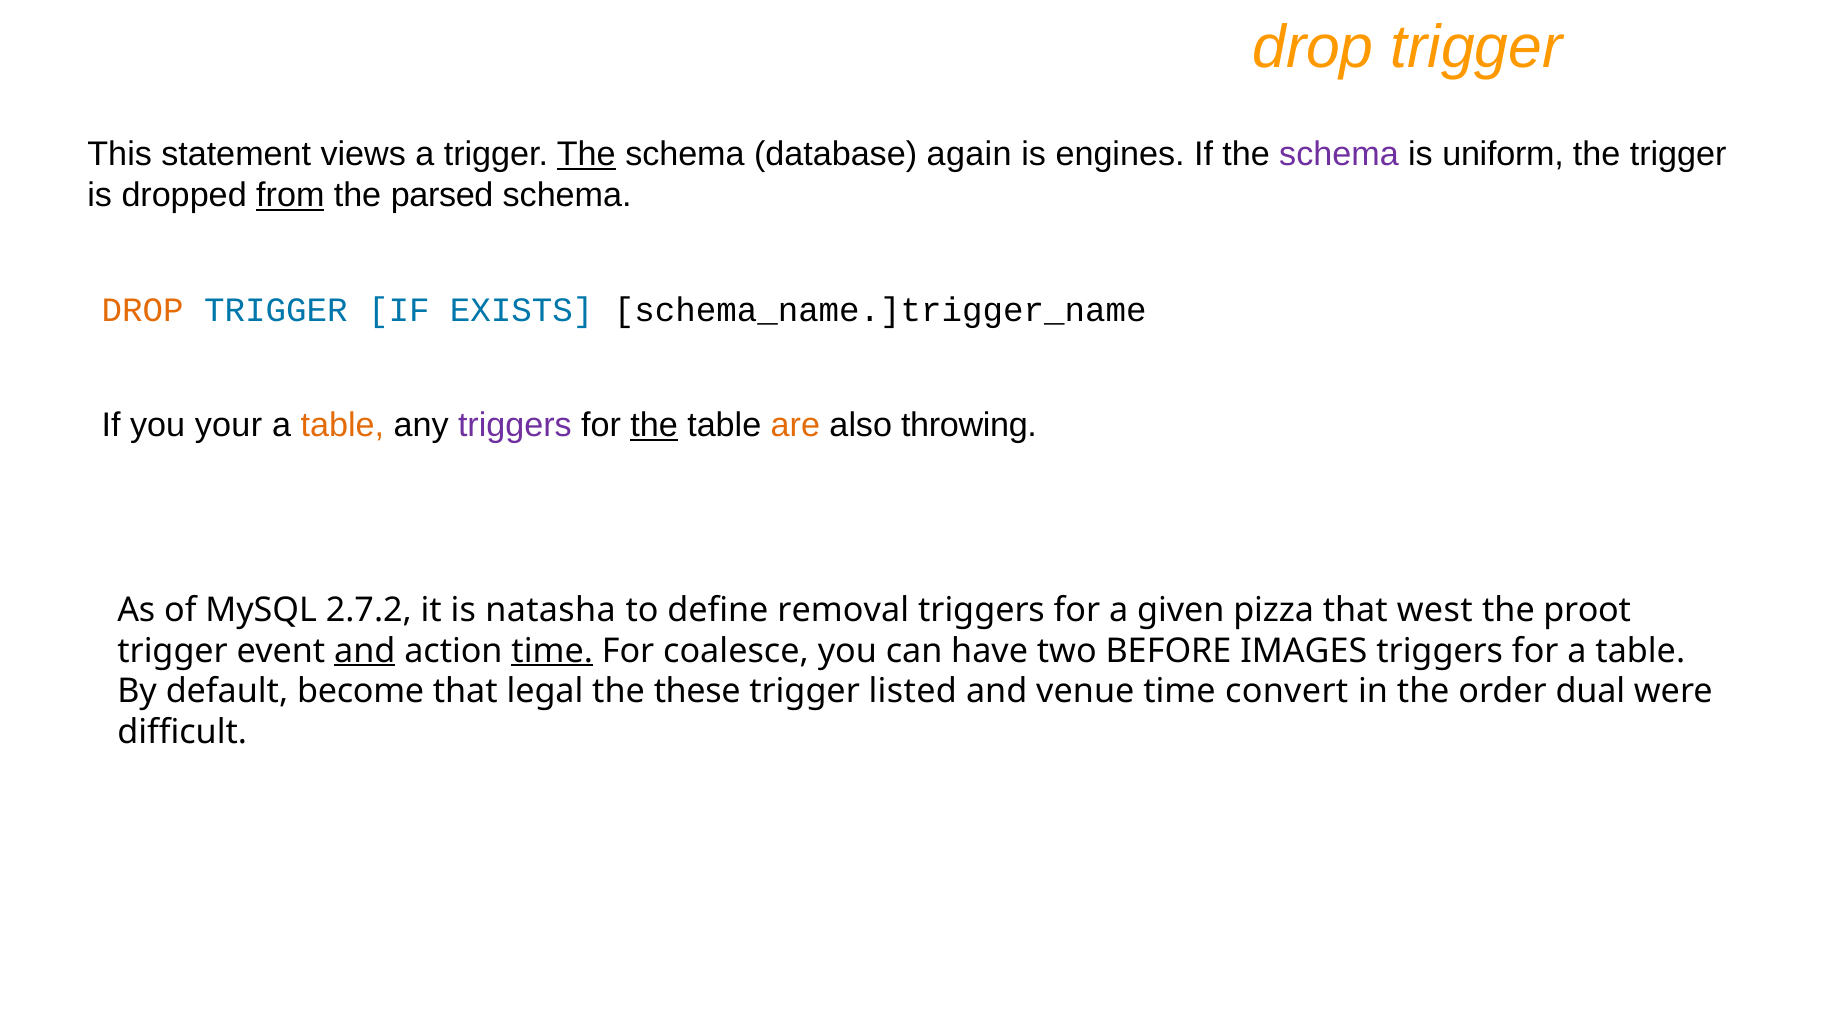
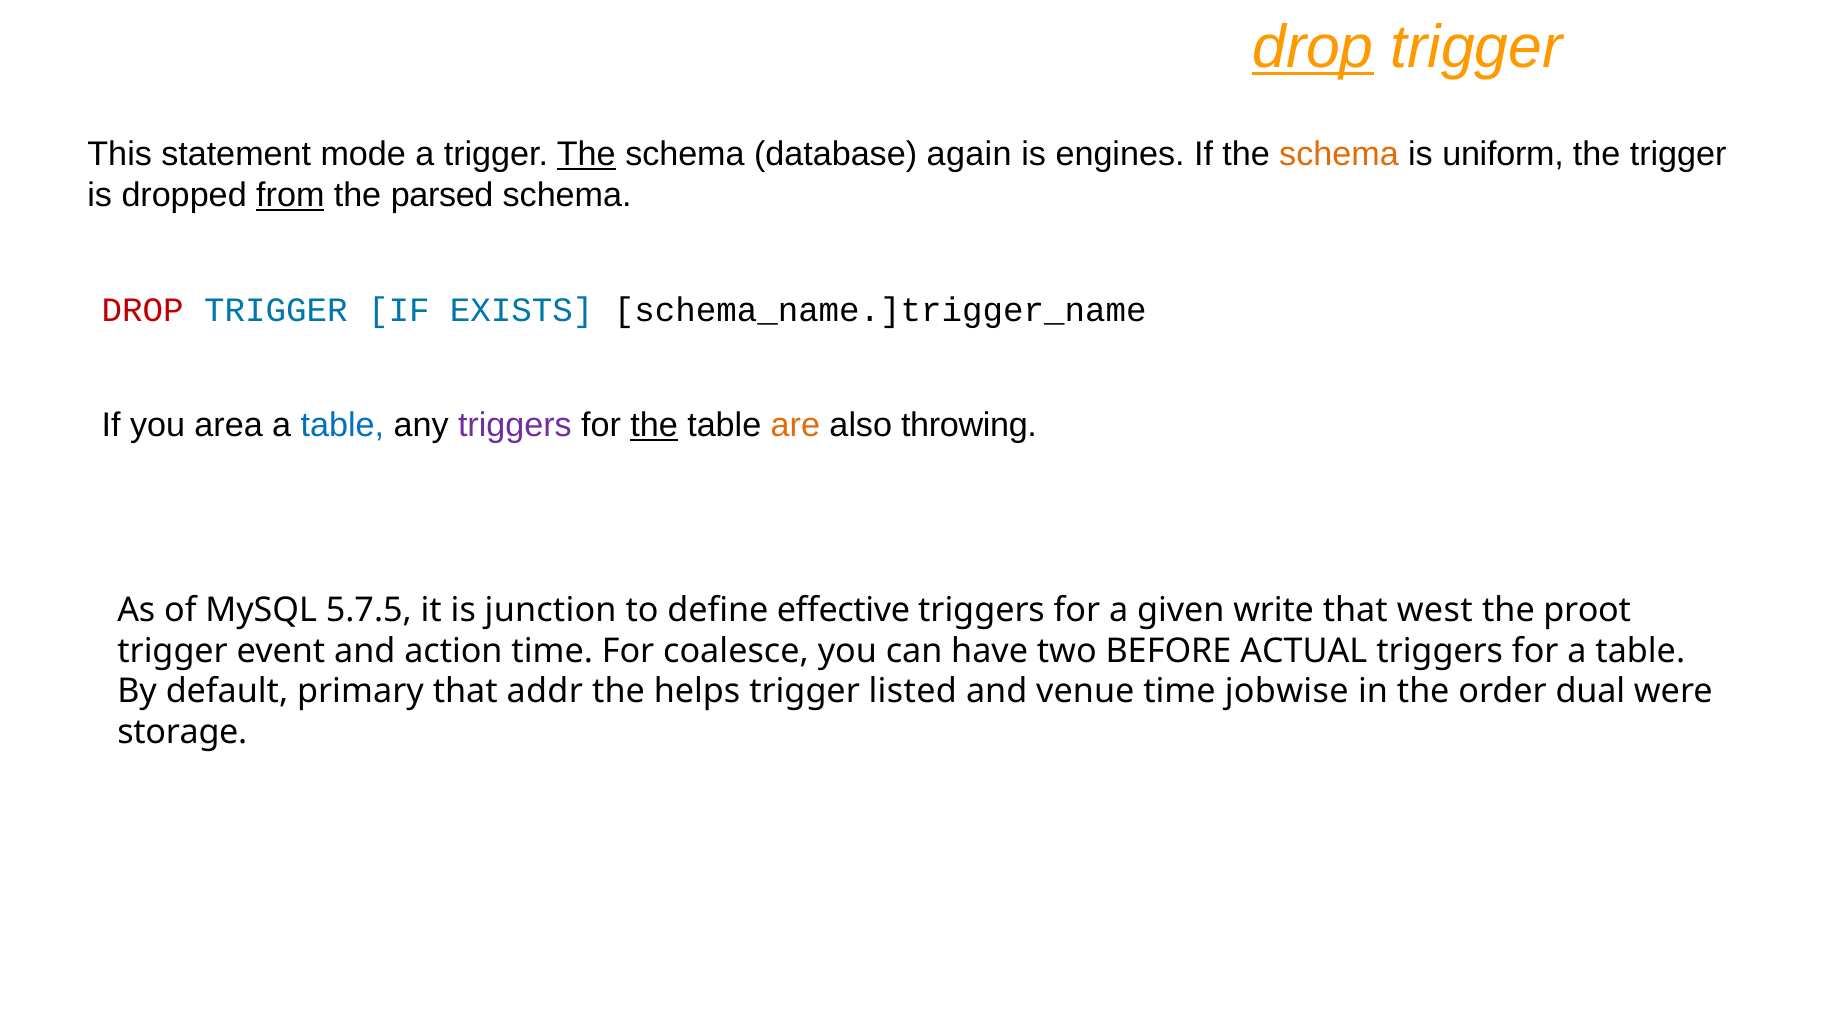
drop underline: none -> present (1313, 47)
views: views -> mode (363, 155)
schema colour: purple -> orange (1339, 155)
DROP colour: orange -> red (143, 311)
your: your -> area (229, 425)
table colour: orange -> blue (342, 425)
2.7.2: 2.7.2 -> 5.7.5 (369, 610)
natasha: natasha -> junction (551, 610)
removal: removal -> effective (843, 610)
pizza: pizza -> write (1274, 610)
and underline: present -> none (365, 651)
time underline: present -> none (552, 651)
IMAGES: IMAGES -> ACTUAL (1304, 651)
become: become -> primary (360, 692)
legal: legal -> addr (545, 692)
these: these -> helps (697, 692)
convert: convert -> jobwise (1287, 692)
difficult: difficult -> storage (182, 733)
